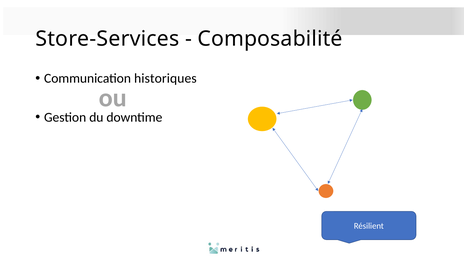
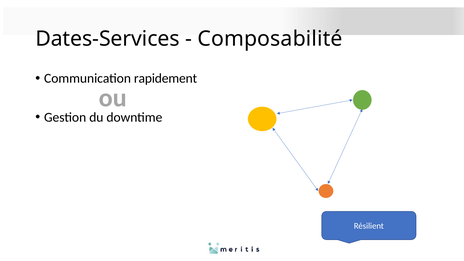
Store-Services: Store-Services -> Dates-Services (107, 39)
historiques: historiques -> rapidement (166, 78)
